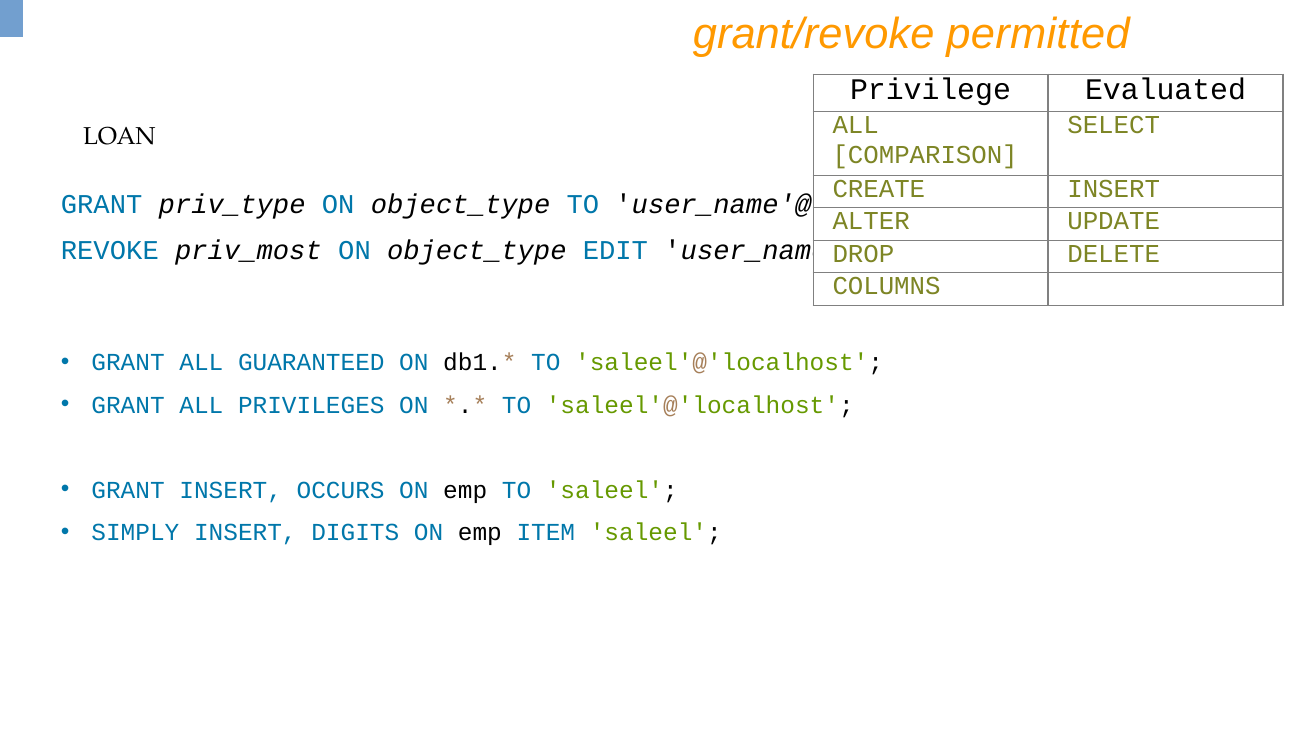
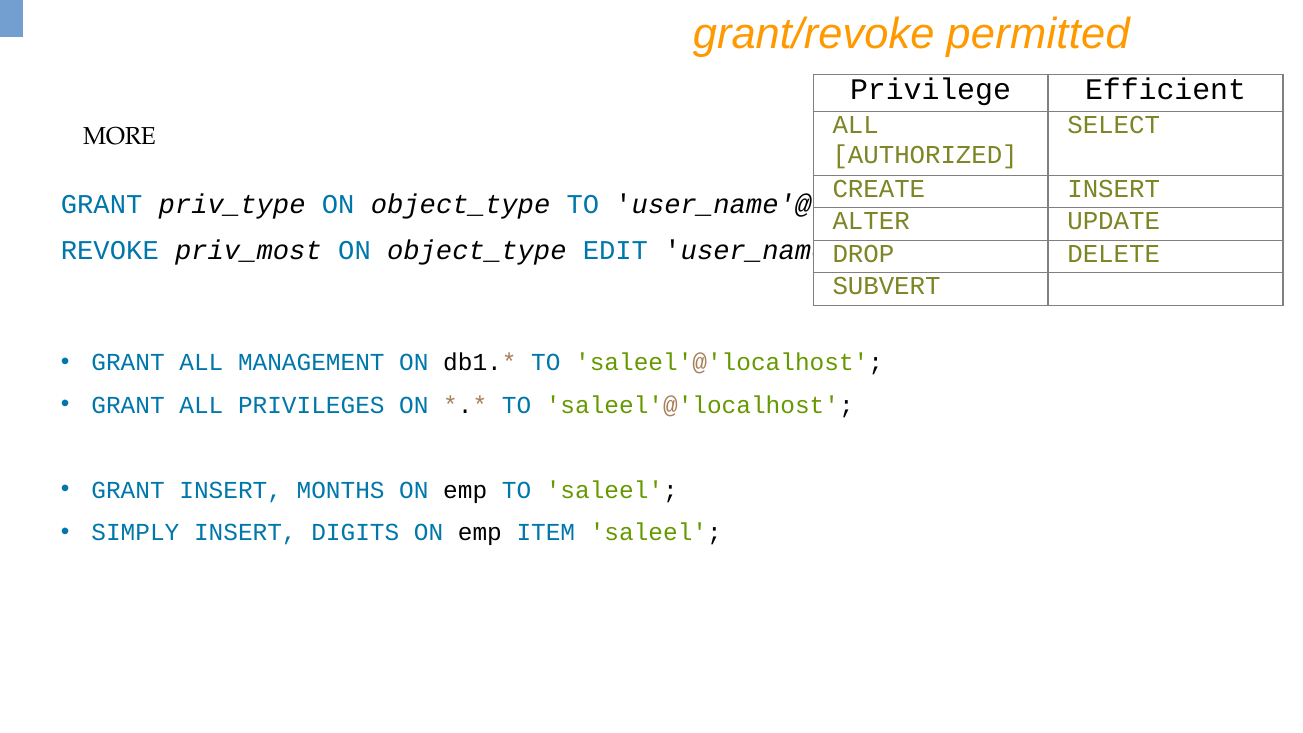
Evaluated: Evaluated -> Efficient (1165, 90)
LOAN: LOAN -> MORE (119, 137)
COMPARISON: COMPARISON -> AUTHORIZED (925, 155)
COLUMNS: COLUMNS -> SUBVERT (887, 286)
GUARANTEED: GUARANTEED -> MANAGEMENT (311, 363)
OCCURS: OCCURS -> MONTHS (341, 490)
